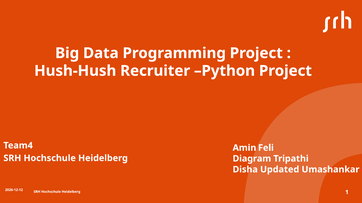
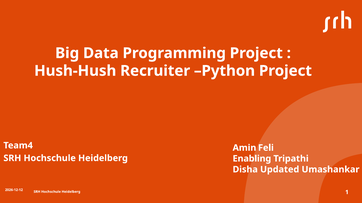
Diagram: Diagram -> Enabling (252, 159)
